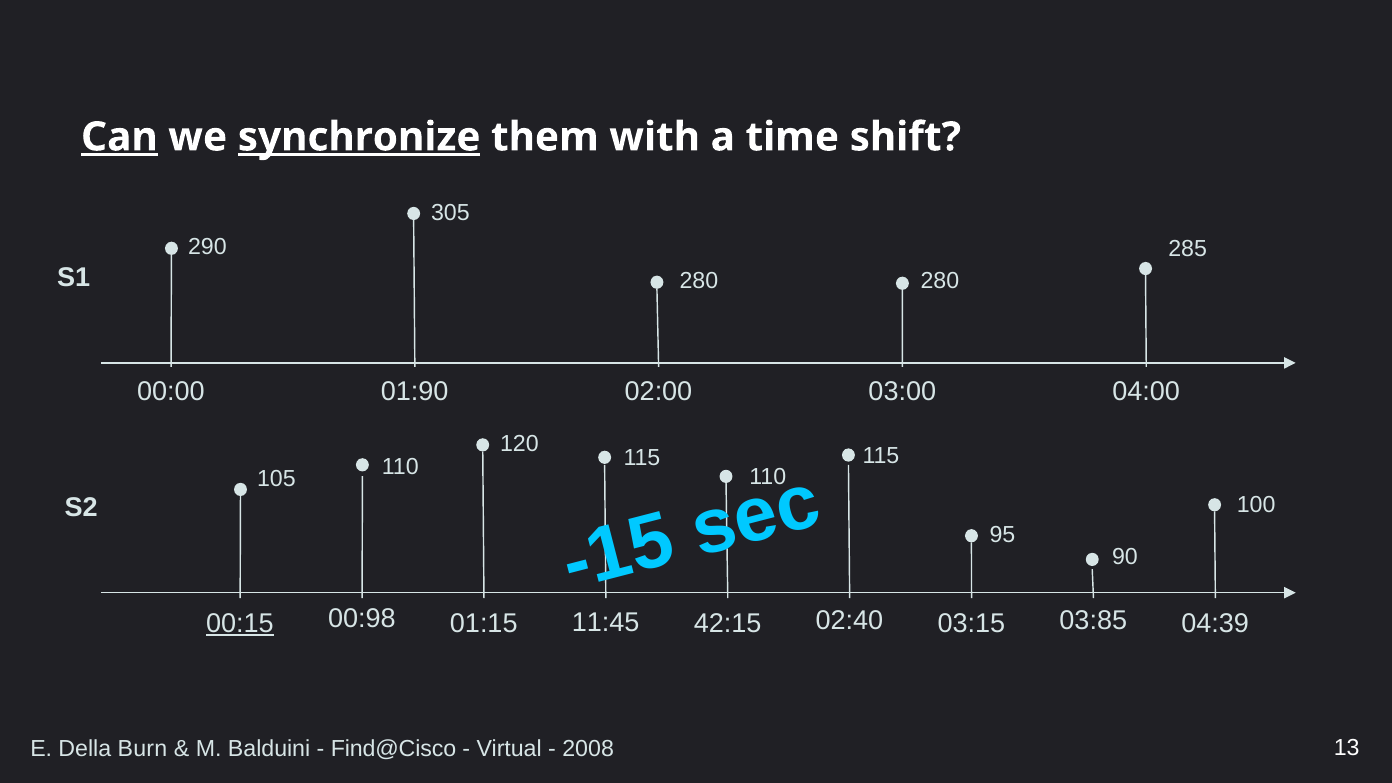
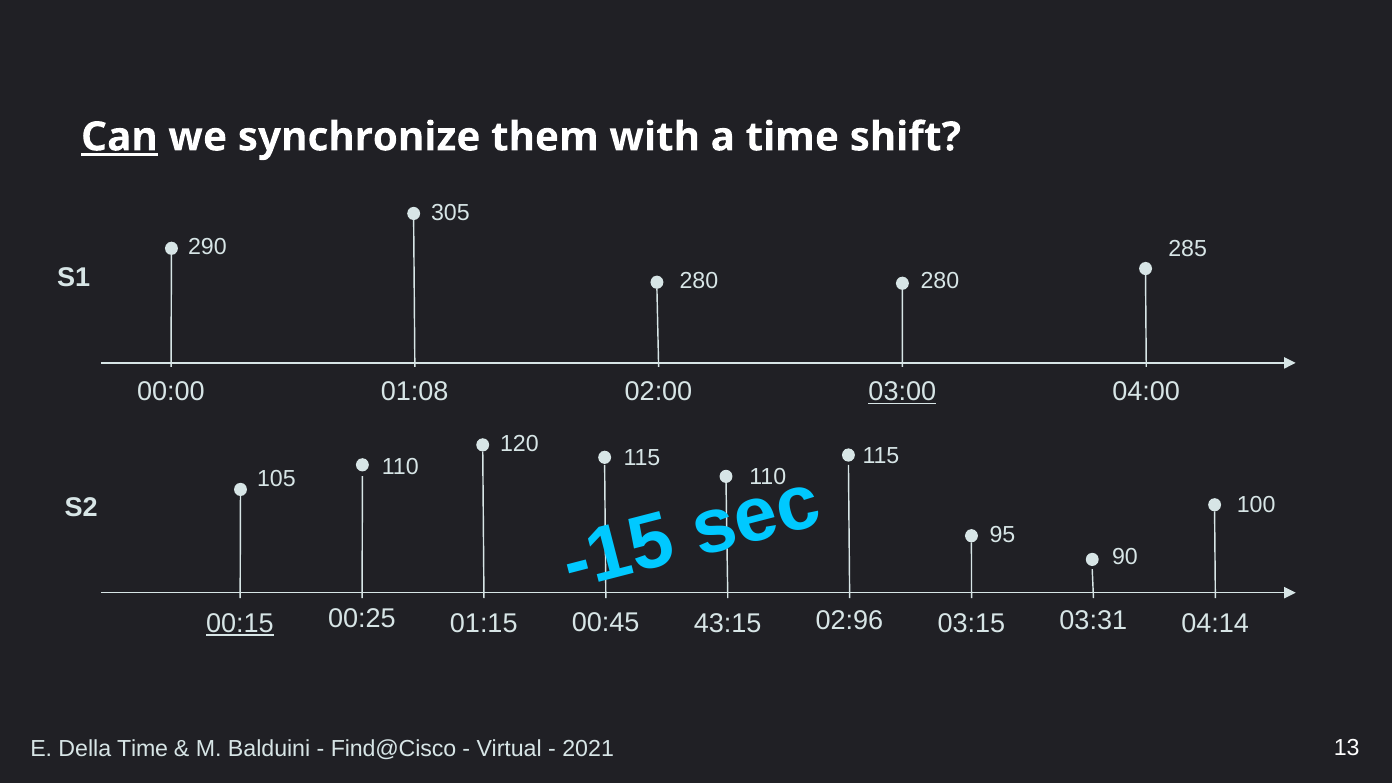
synchronize underline: present -> none (359, 137)
01:90: 01:90 -> 01:08 (415, 392)
03:00 underline: none -> present (902, 392)
00:98: 00:98 -> 00:25 (362, 618)
02:40: 02:40 -> 02:96 (849, 620)
03:85: 03:85 -> 03:31 (1093, 620)
11:45: 11:45 -> 00:45 (606, 622)
42:15: 42:15 -> 43:15 (728, 623)
04:39: 04:39 -> 04:14 (1215, 623)
Della Burn: Burn -> Time (143, 749)
2008: 2008 -> 2021 (588, 749)
